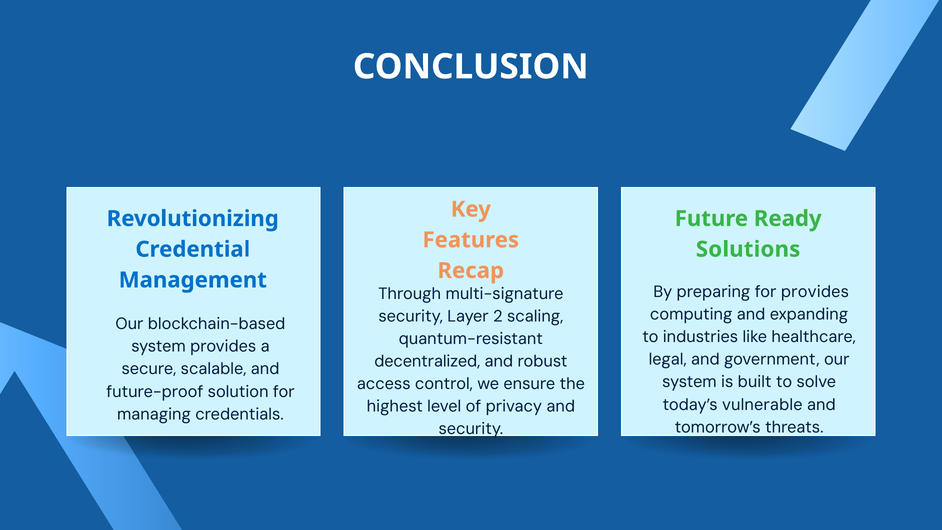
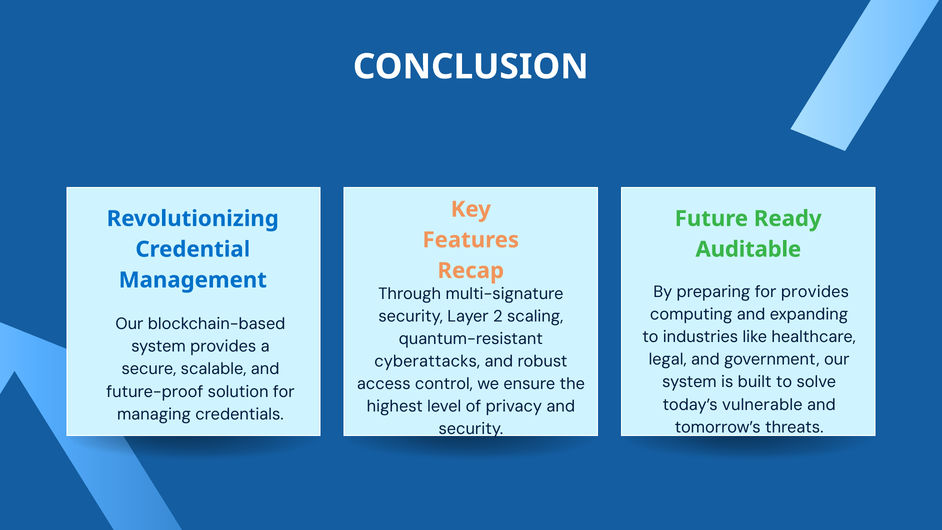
Solutions: Solutions -> Auditable (748, 249)
decentralized: decentralized -> cyberattacks (427, 361)
